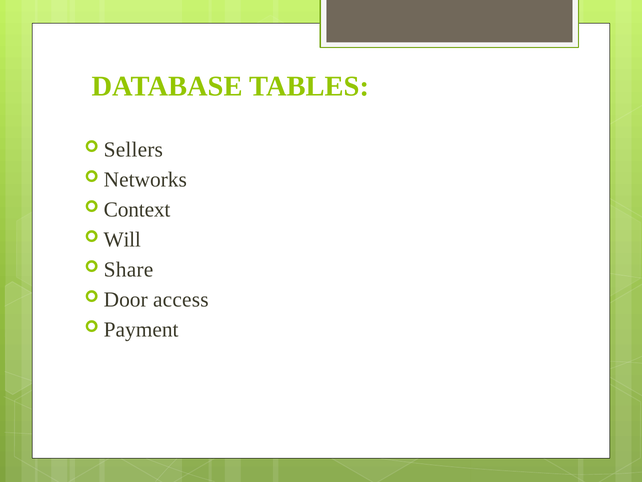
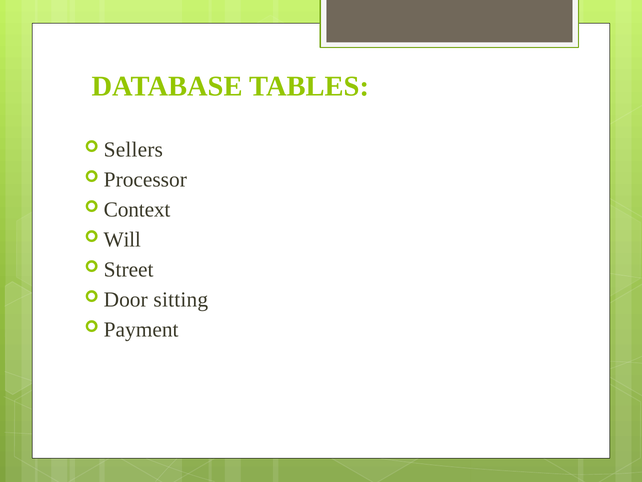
Networks: Networks -> Processor (145, 180)
Share: Share -> Street (129, 270)
access: access -> sitting (181, 300)
